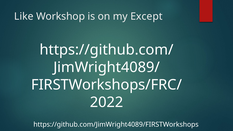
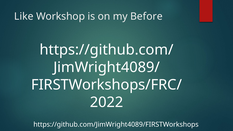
Except: Except -> Before (146, 16)
